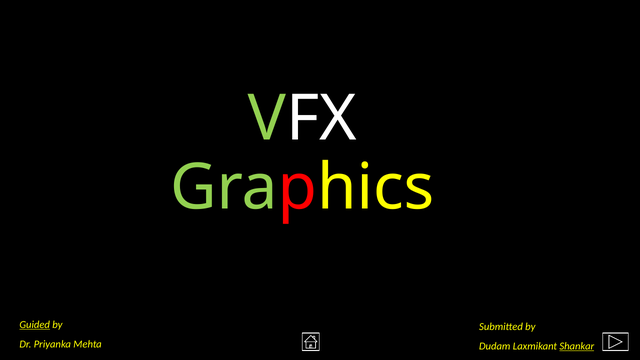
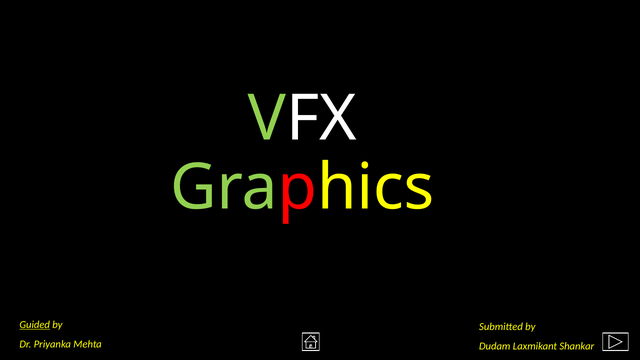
Shankar underline: present -> none (577, 346)
